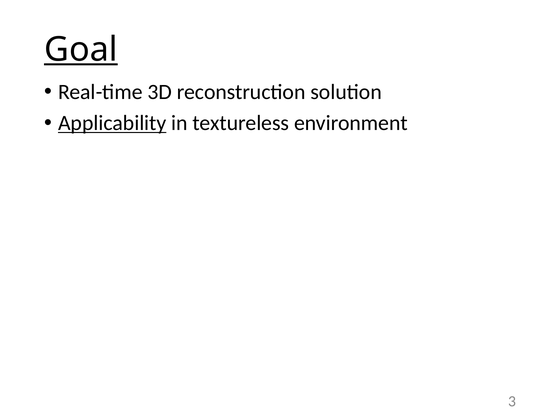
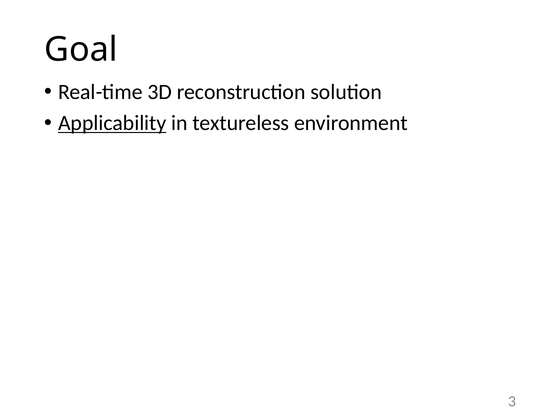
Goal underline: present -> none (81, 50)
